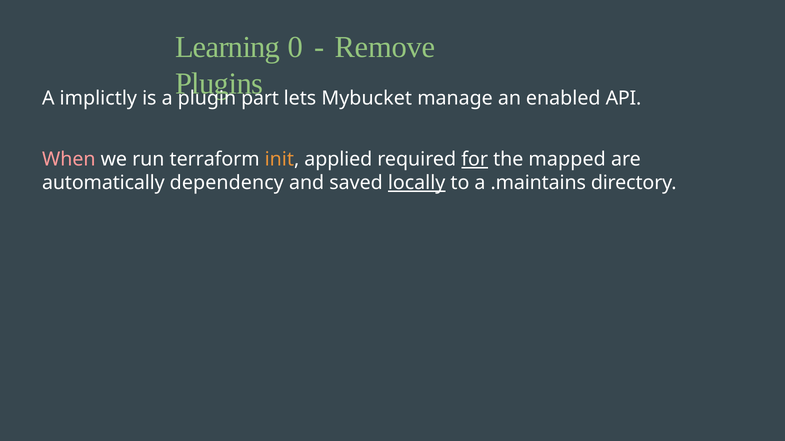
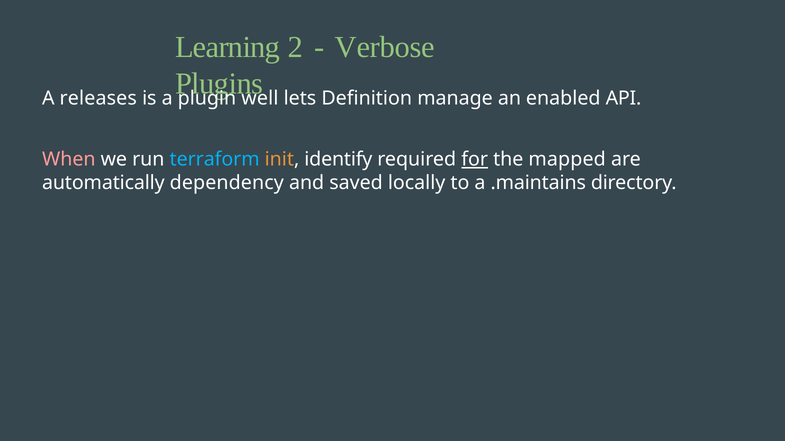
0: 0 -> 2 (295, 47)
Remove: Remove -> Verbose (385, 47)
implictly: implictly -> releases (98, 98)
part: part -> well (260, 98)
Mybucket: Mybucket -> Definition (367, 98)
terraform colour: white -> light blue (215, 160)
applied: applied -> identify (338, 160)
locally underline: present -> none (417, 183)
